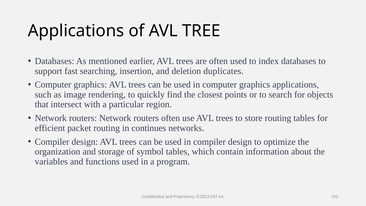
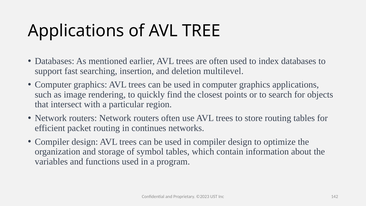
duplicates: duplicates -> multilevel (223, 71)
